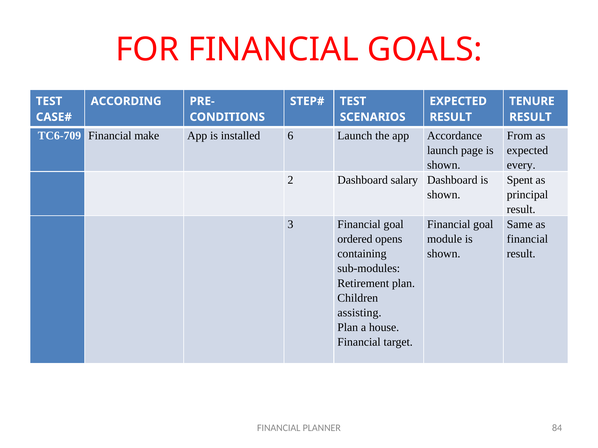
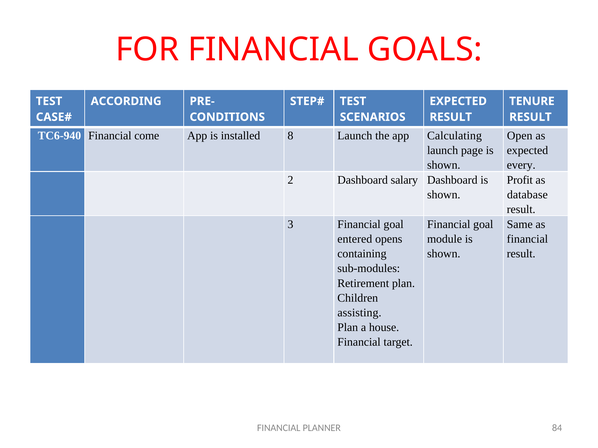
TC6-709: TC6-709 -> TC6-940 (59, 136)
make: make -> come (147, 136)
6: 6 -> 8 (290, 136)
Accordance: Accordance -> Calculating (454, 136)
From: From -> Open (520, 136)
Spent: Spent -> Profit (520, 180)
principal: principal -> database (527, 195)
ordered: ordered -> entered (355, 239)
